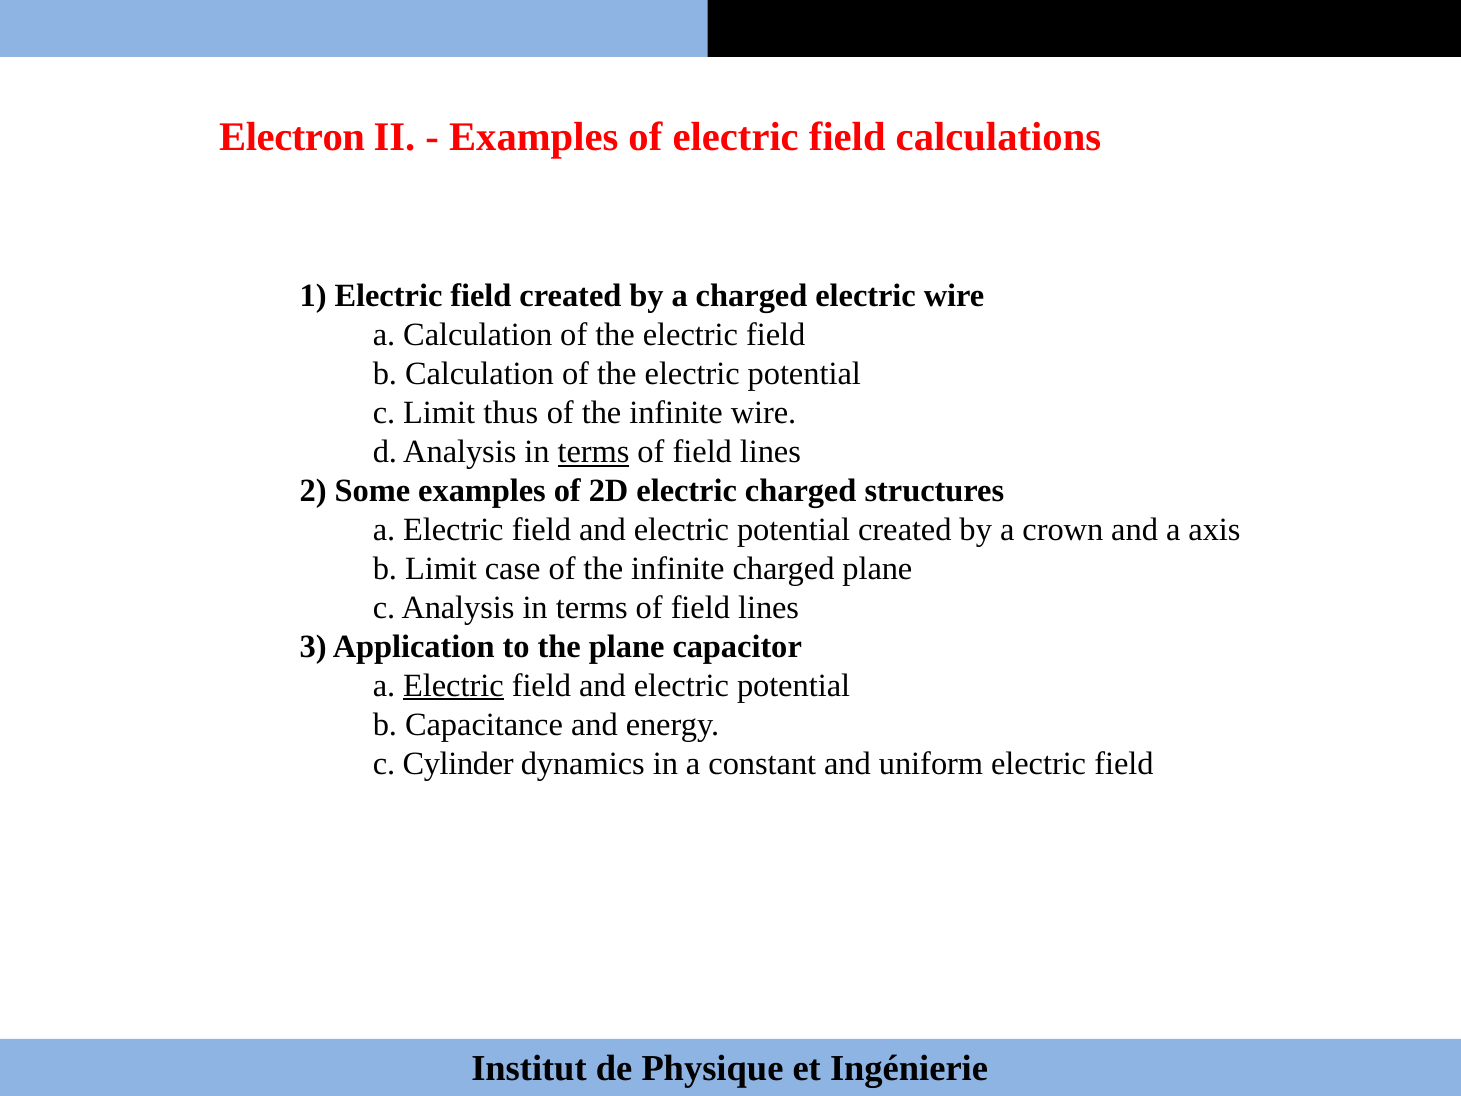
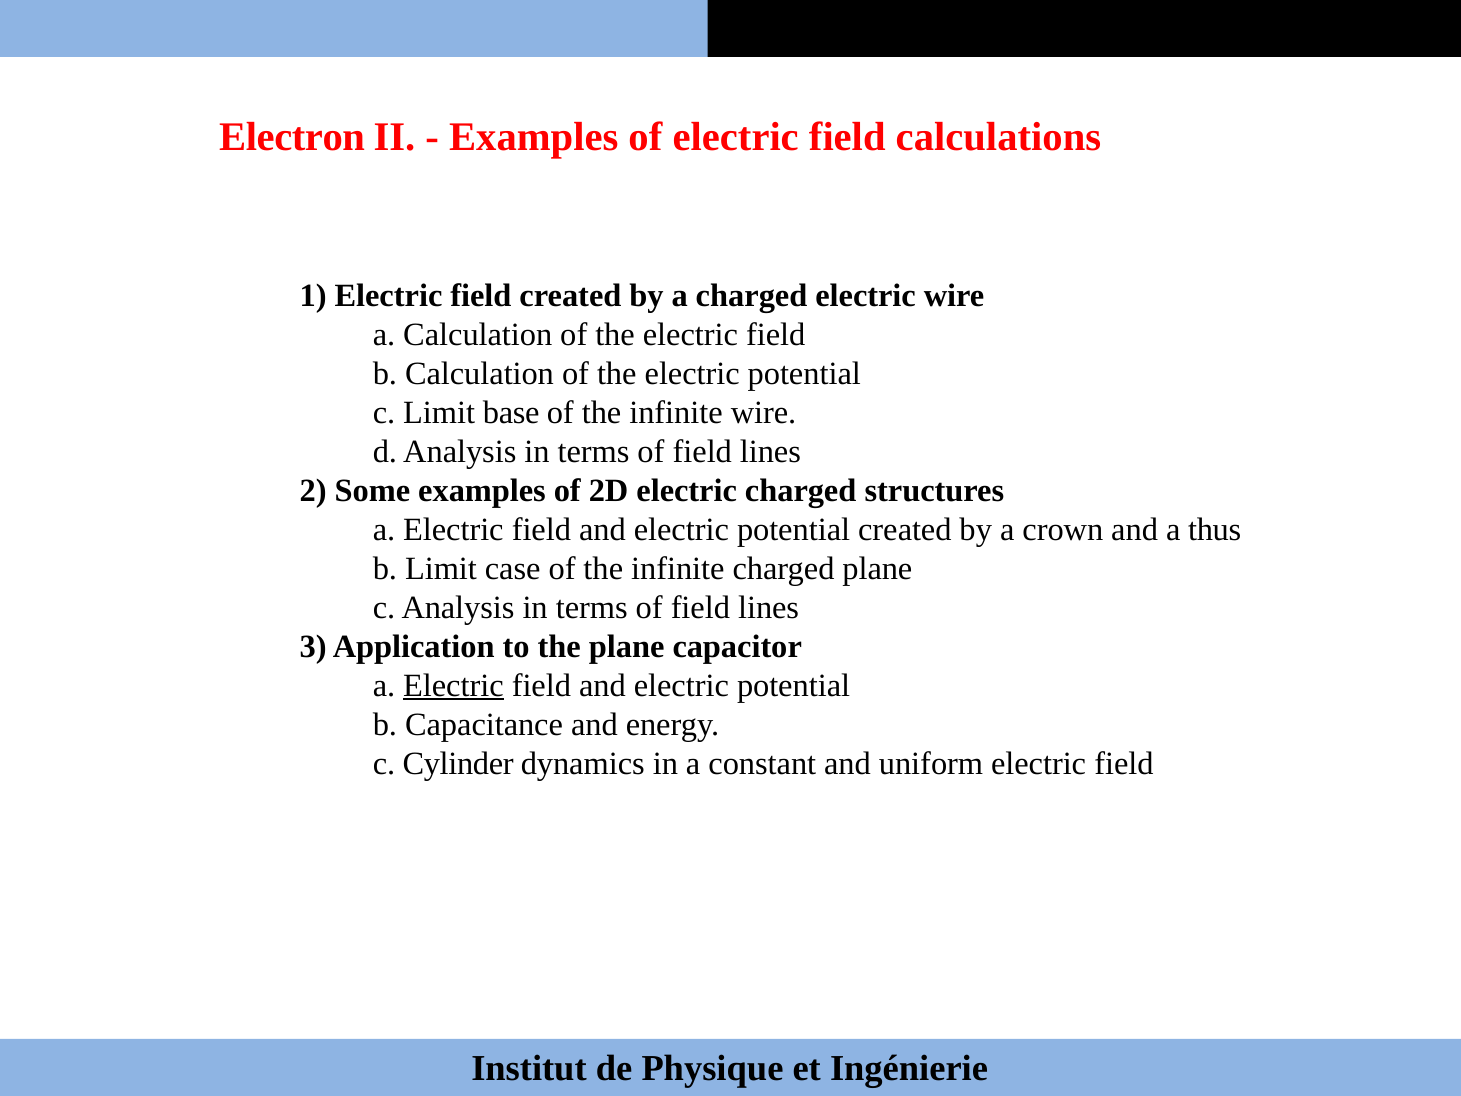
thus: thus -> base (511, 413)
terms underline: present -> none (594, 452)
axis: axis -> thus (1215, 530)
